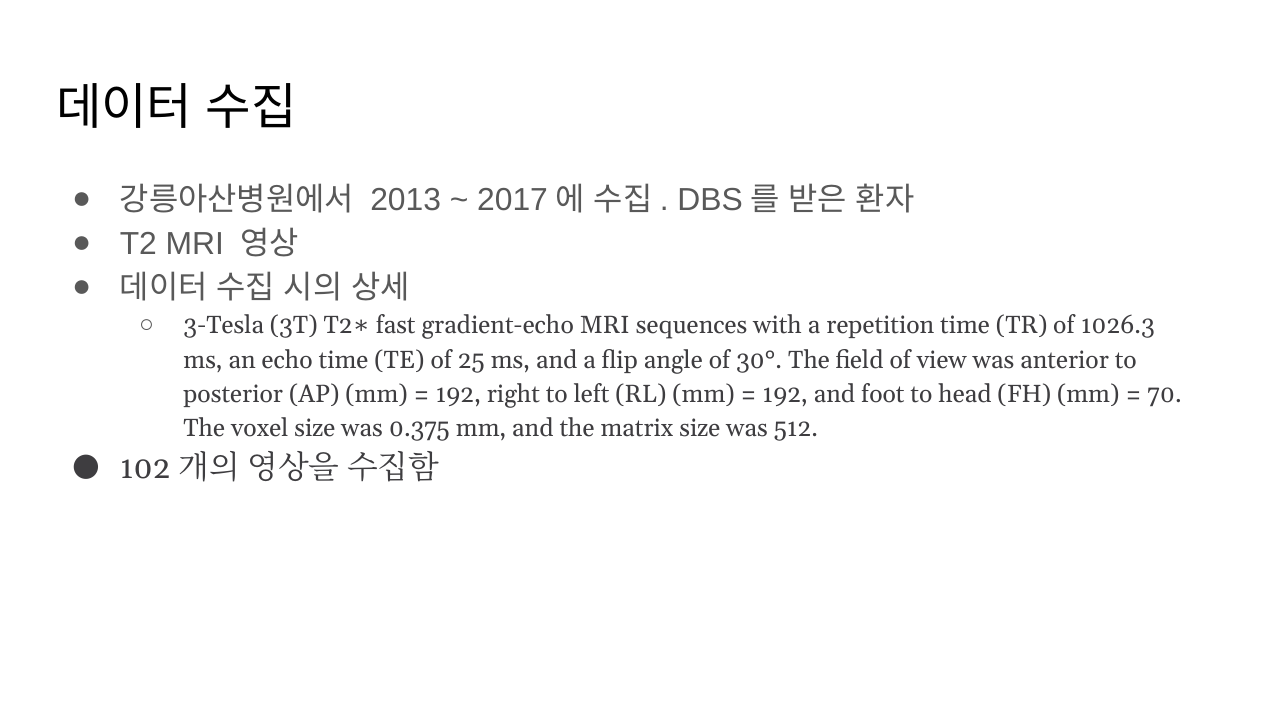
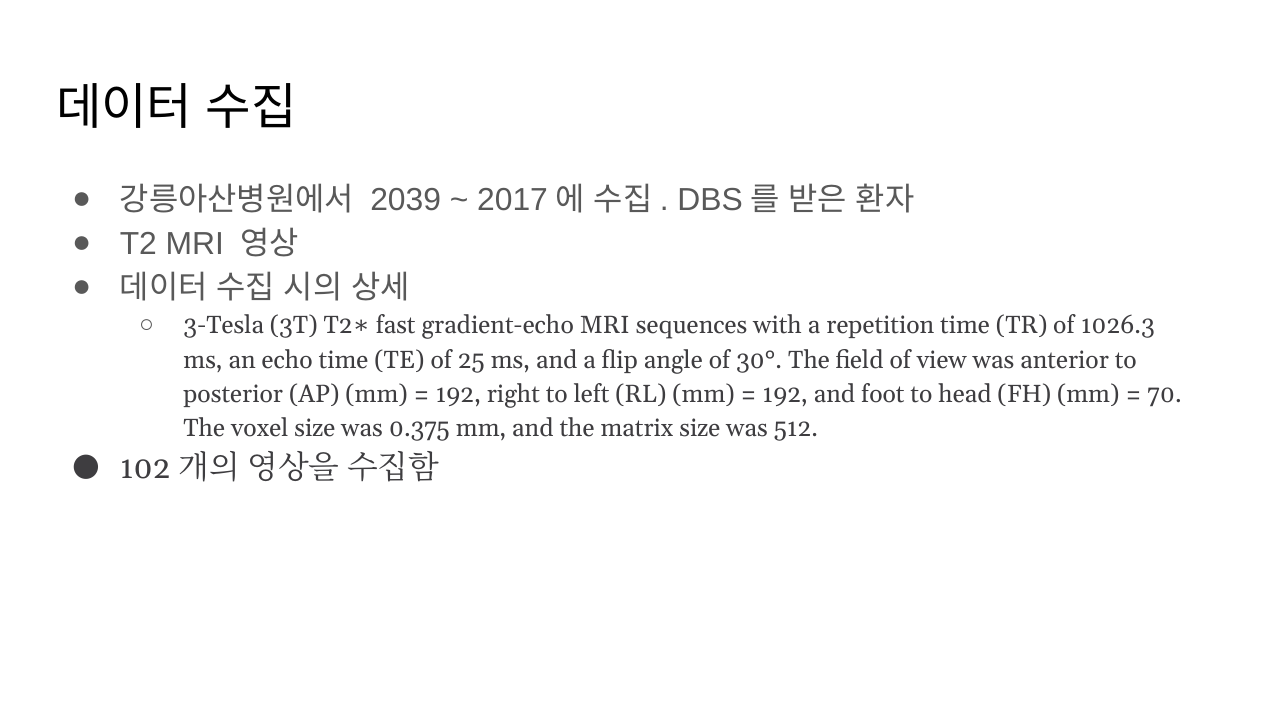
2013: 2013 -> 2039 (406, 200)
